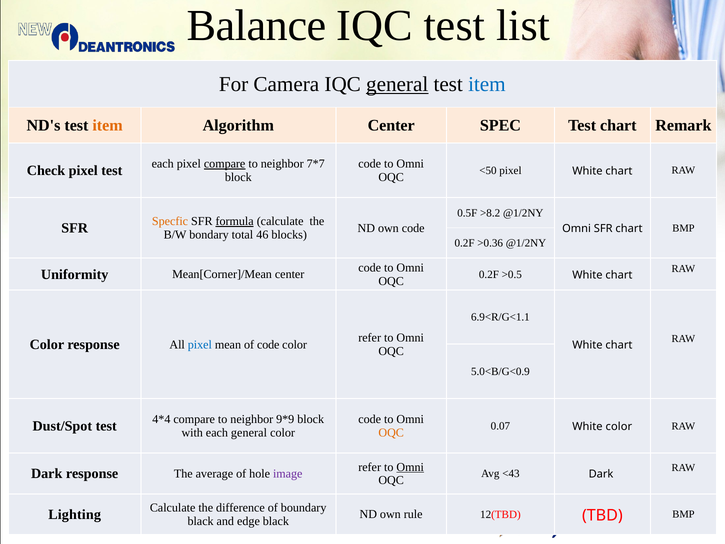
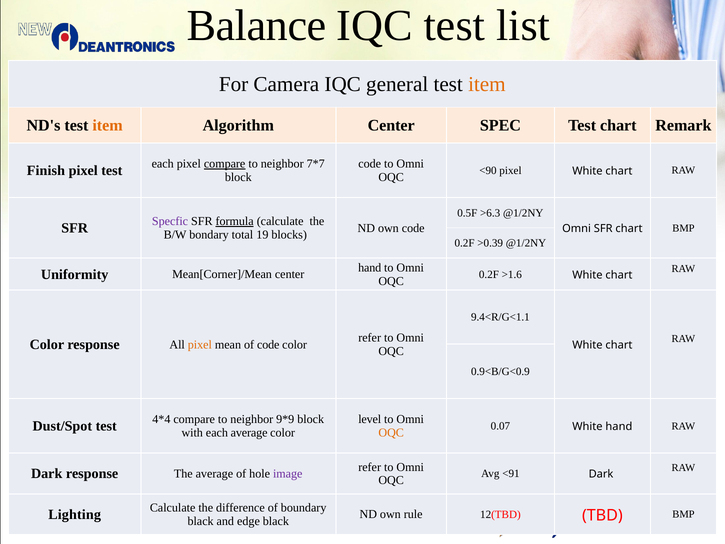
general underline: present -> none (397, 84)
item colour: blue -> orange (487, 84)
Check: Check -> Finish (46, 170)
<50: <50 -> <90 (488, 170)
>8.2: >8.2 -> >6.3 (490, 213)
Specfic colour: orange -> purple (170, 221)
46: 46 -> 19 (262, 235)
>0.36: >0.36 -> >0.39 (490, 243)
code: code -> hand (370, 268)
>0.5: >0.5 -> >1.6 (512, 274)
6.9<R/G<1.1: 6.9<R/G<1.1 -> 9.4<R/G<1.1 (500, 317)
pixel colour: blue -> orange (200, 344)
5.0<B/G<0.9: 5.0<B/G<0.9 -> 0.9<B/G<0.9 (500, 371)
code: code -> level (370, 419)
White color: color -> hand (619, 426)
each general: general -> average (249, 433)
Omni underline: present -> none (410, 467)
<43: <43 -> <91 (511, 474)
